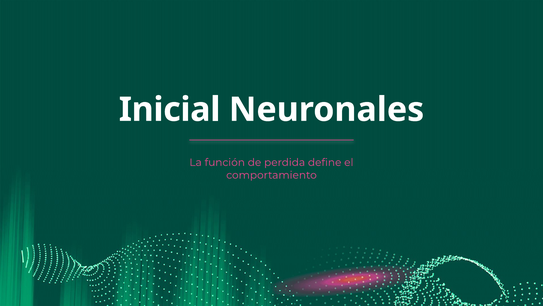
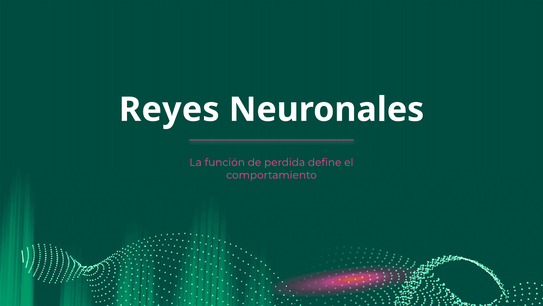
Inicial: Inicial -> Reyes (169, 109)
